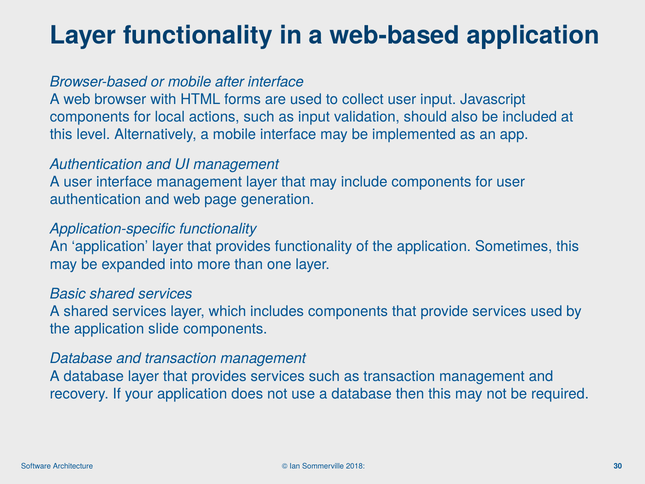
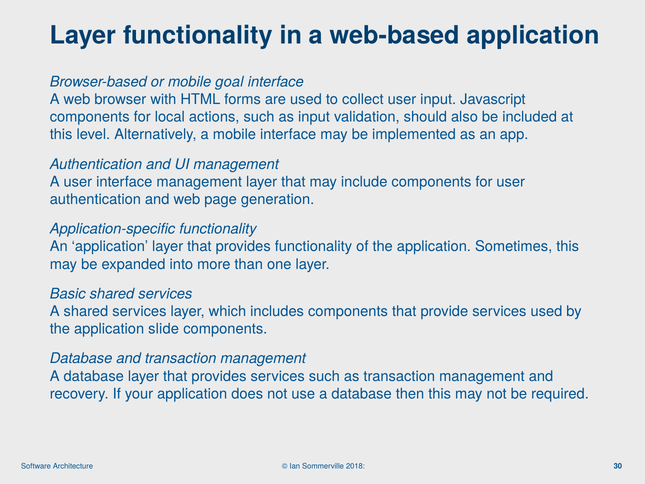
after: after -> goal (229, 82)
